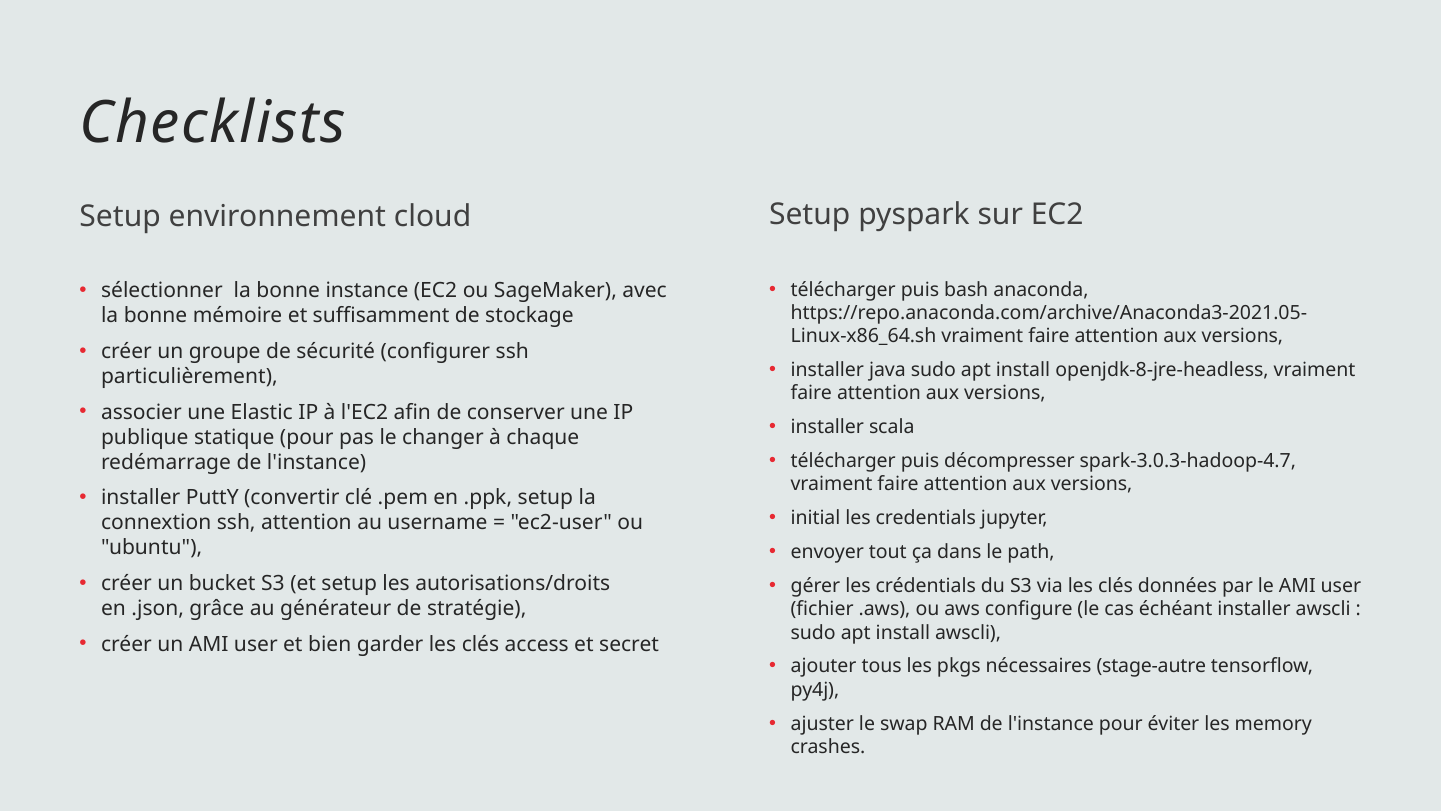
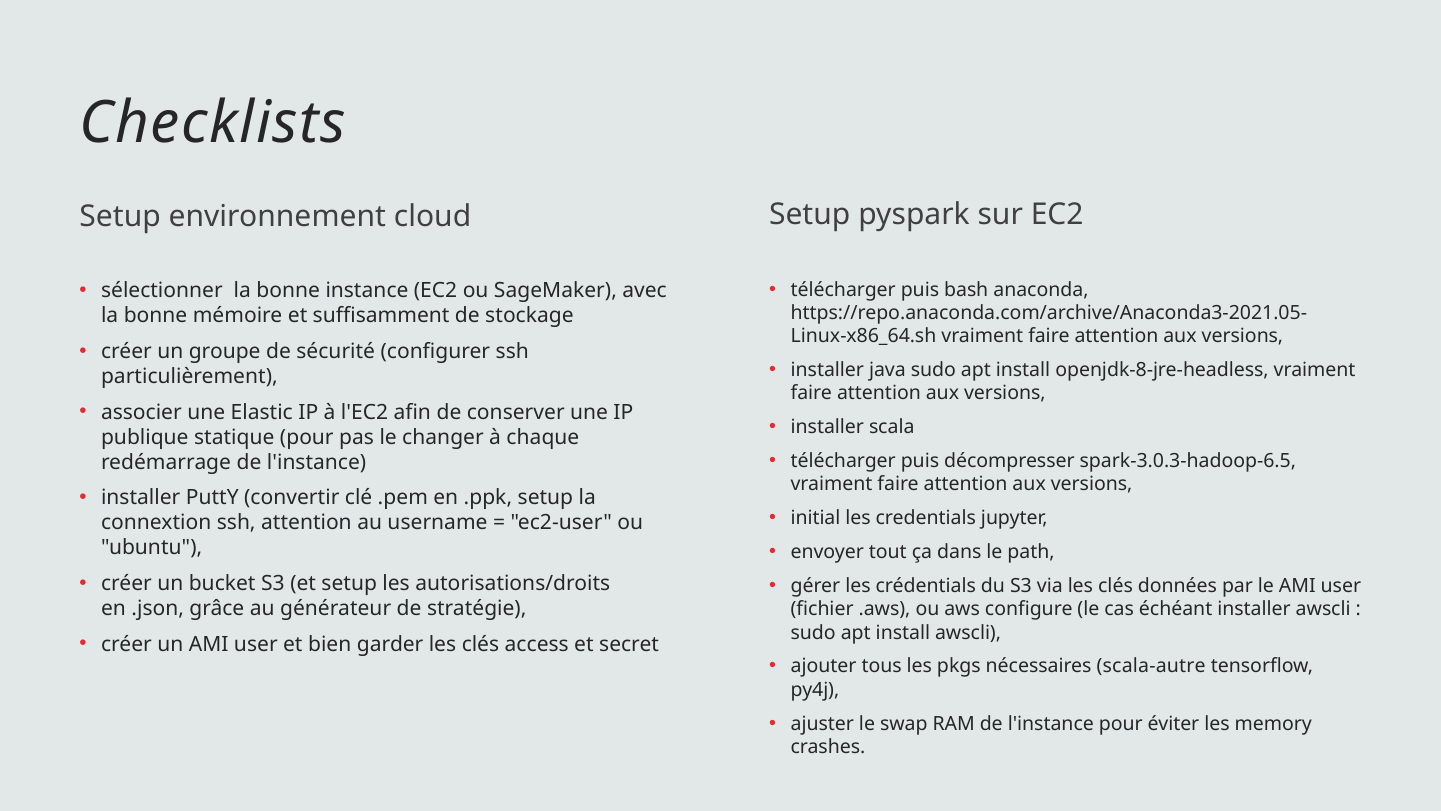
spark-3.0.3-hadoop-4.7: spark-3.0.3-hadoop-4.7 -> spark-3.0.3-hadoop-6.5 (1188, 461)
stage-autre: stage-autre -> scala-autre (1151, 666)
